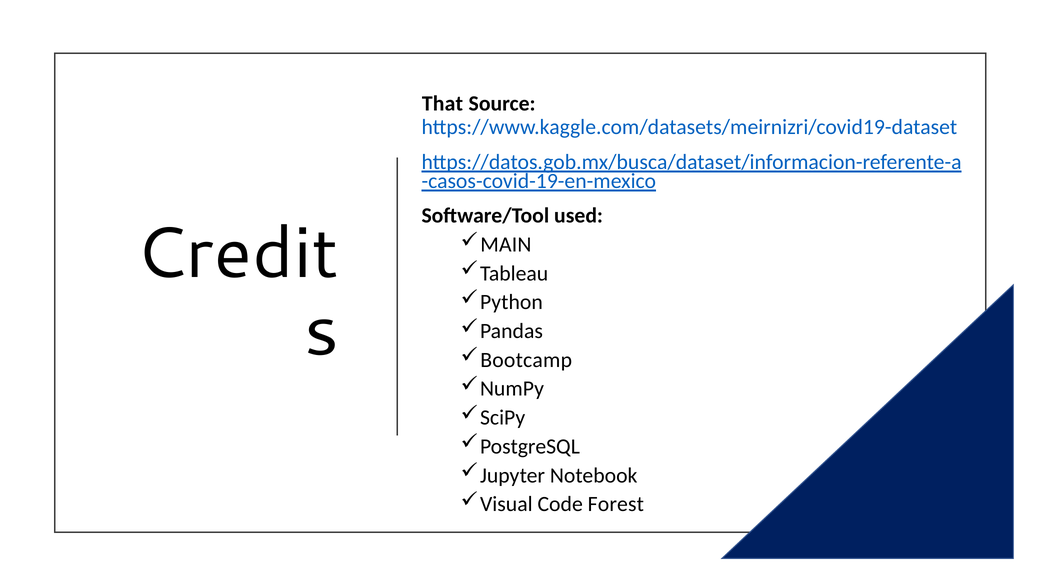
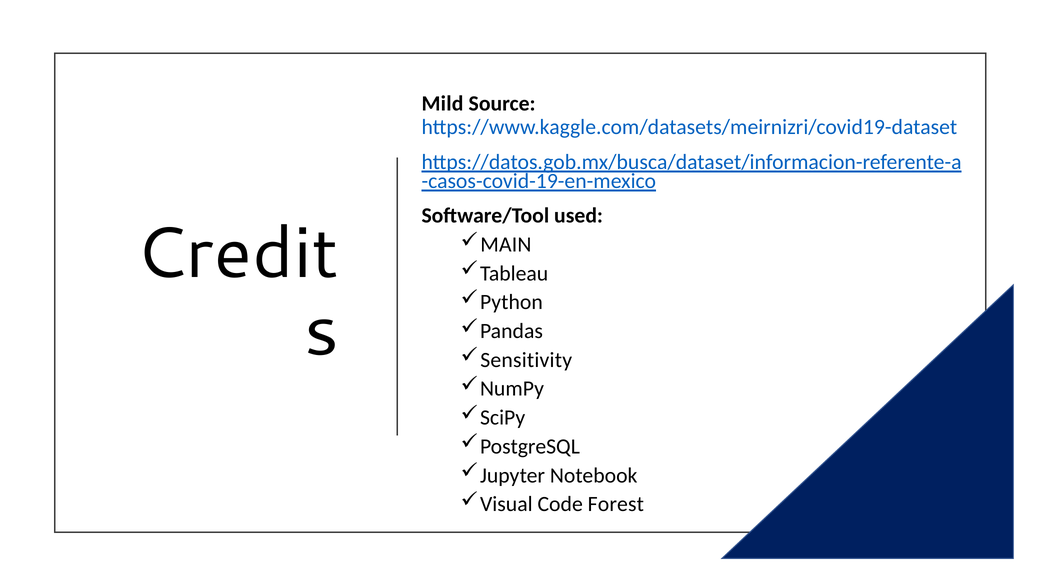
That: That -> Mild (442, 103)
Bootcamp: Bootcamp -> Sensitivity (526, 360)
